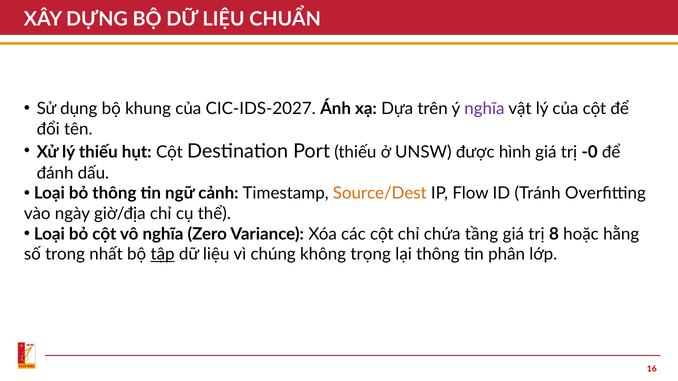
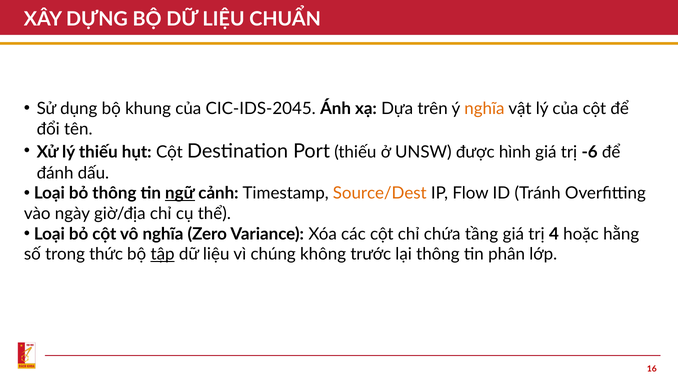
CIC-IDS-2027: CIC-IDS-2027 -> CIC-IDS-2045 (261, 109)
nghĩa colour: purple -> orange (484, 109)
-0: -0 -> -6 (590, 152)
ngữ underline: none -> present (180, 194)
8: 8 -> 4 (554, 234)
nhất: nhất -> thức (106, 255)
trọng: trọng -> trước (371, 255)
